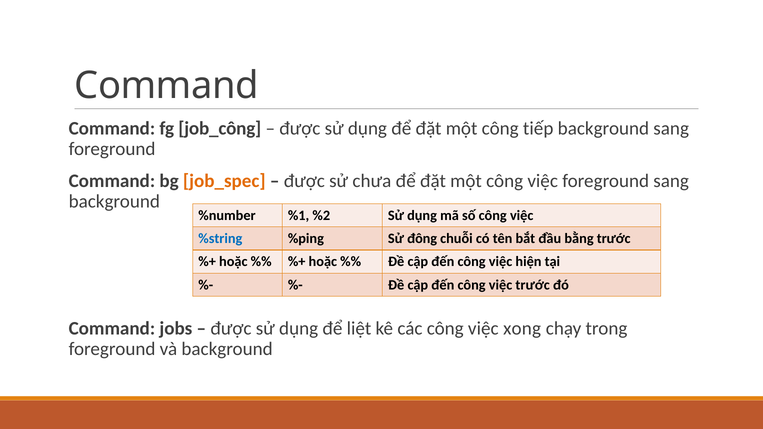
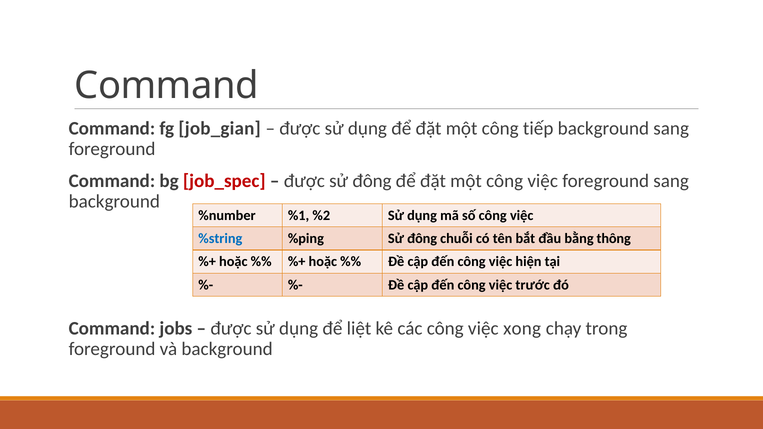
job_công: job_công -> job_gian (220, 129)
job_spec colour: orange -> red (224, 181)
được sử chưa: chưa -> đông (372, 181)
bằng trước: trước -> thông (614, 239)
